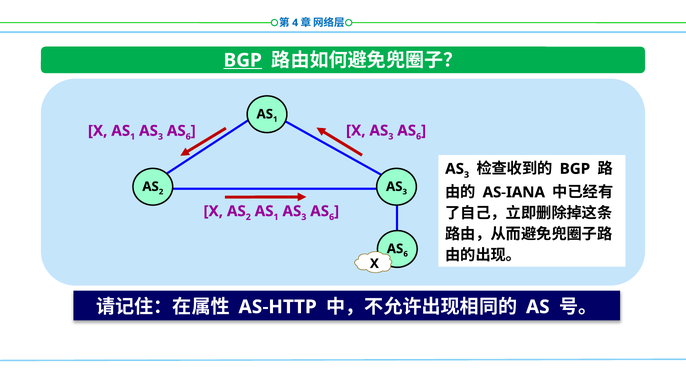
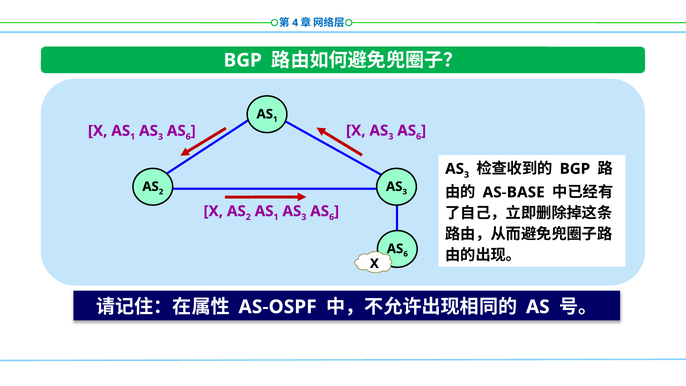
BGP underline: present -> none (243, 60)
AS-IANA: AS-IANA -> AS-BASE (514, 192)
AS-HTTP: AS-HTTP -> AS-OSPF (278, 307)
